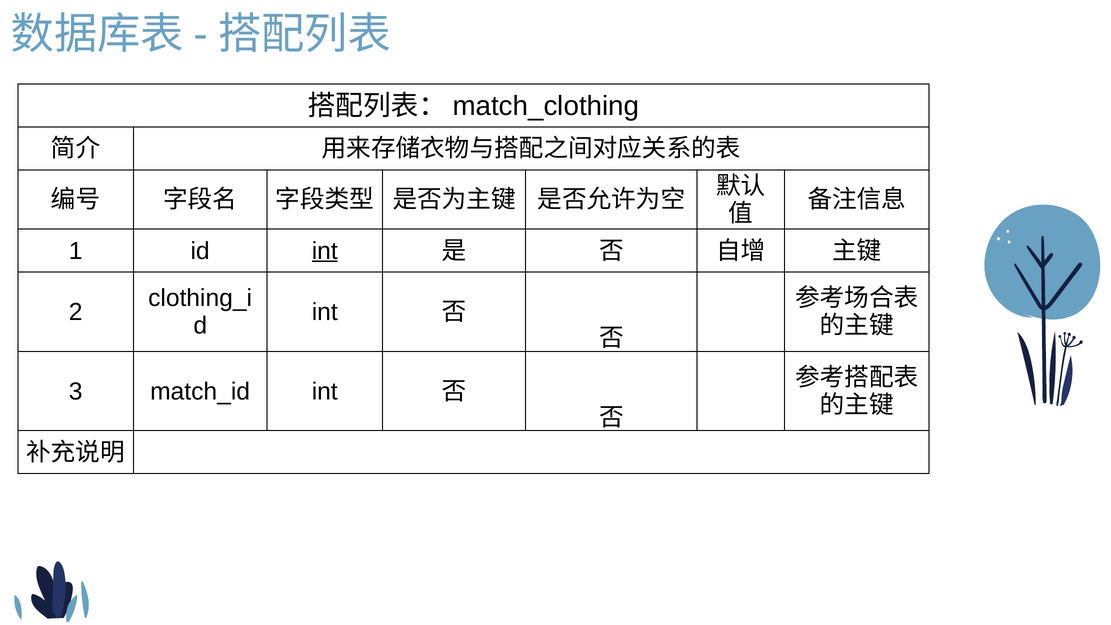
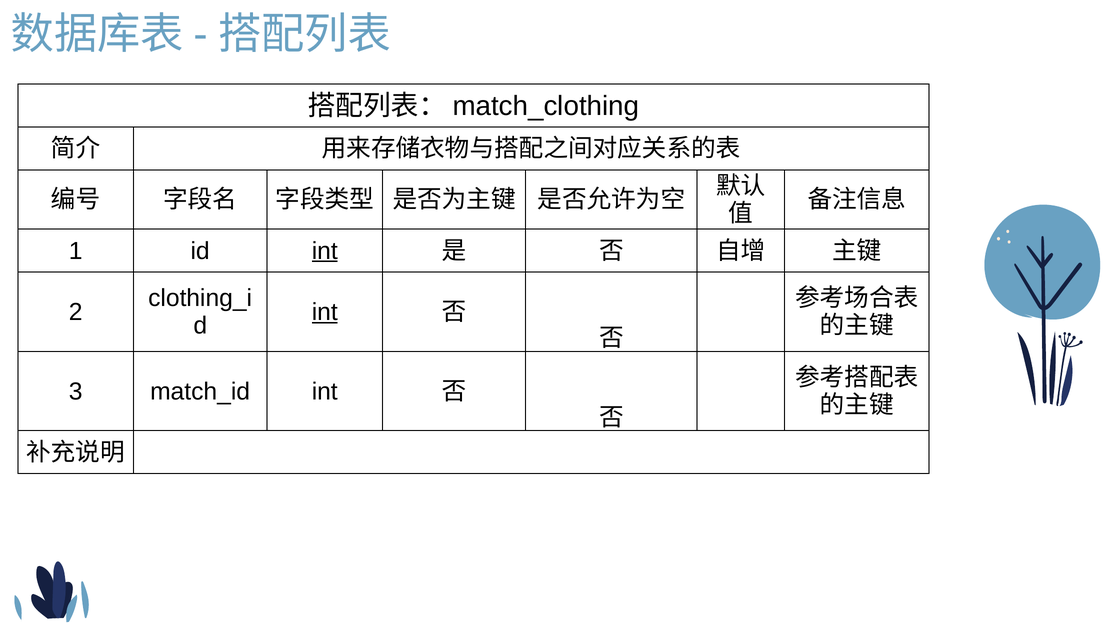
int underline: none -> present (325, 312)
